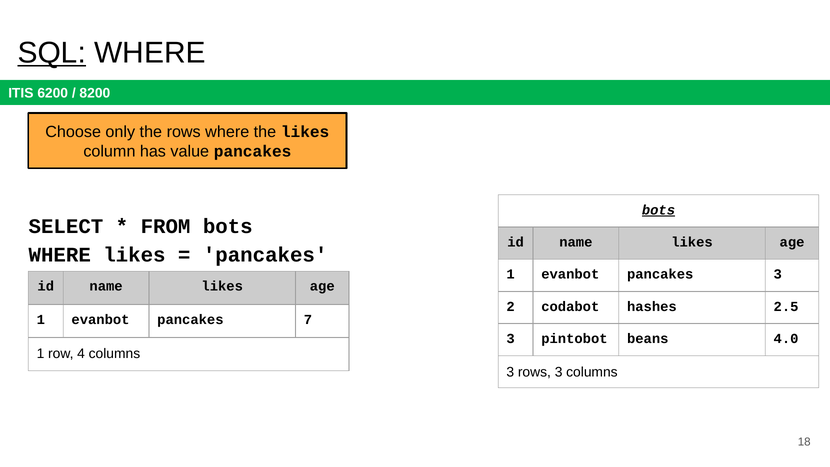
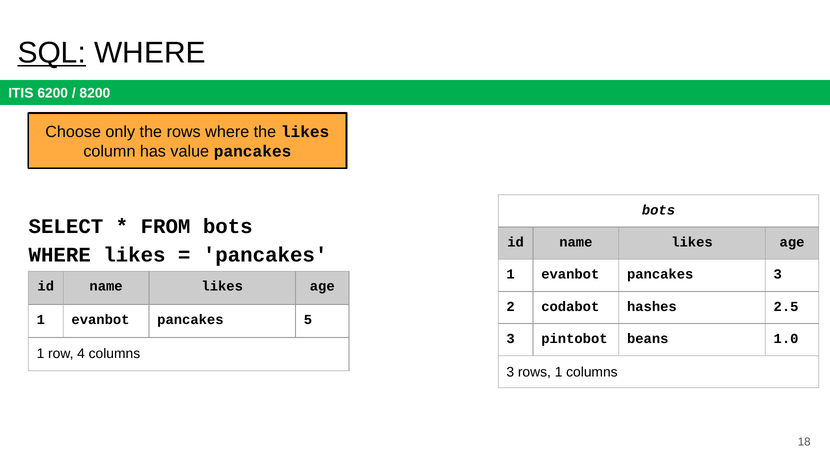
bots underline: present -> none (658, 210)
7: 7 -> 5 (308, 319)
4.0: 4.0 -> 1.0 (786, 339)
rows 3: 3 -> 1 (559, 372)
